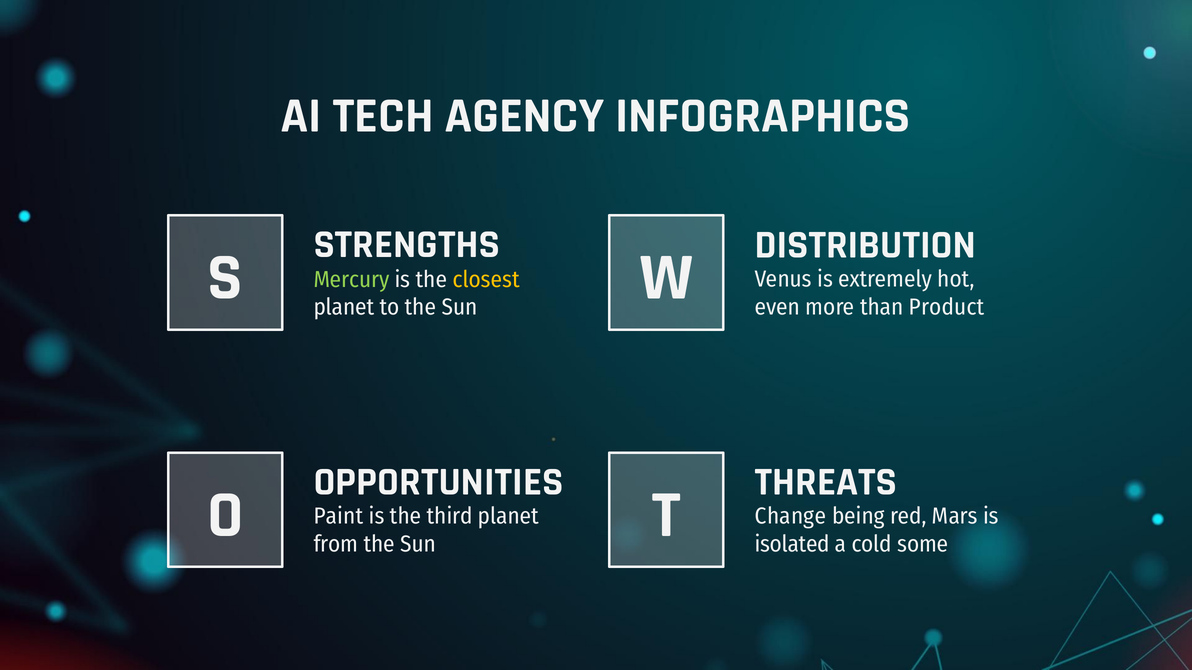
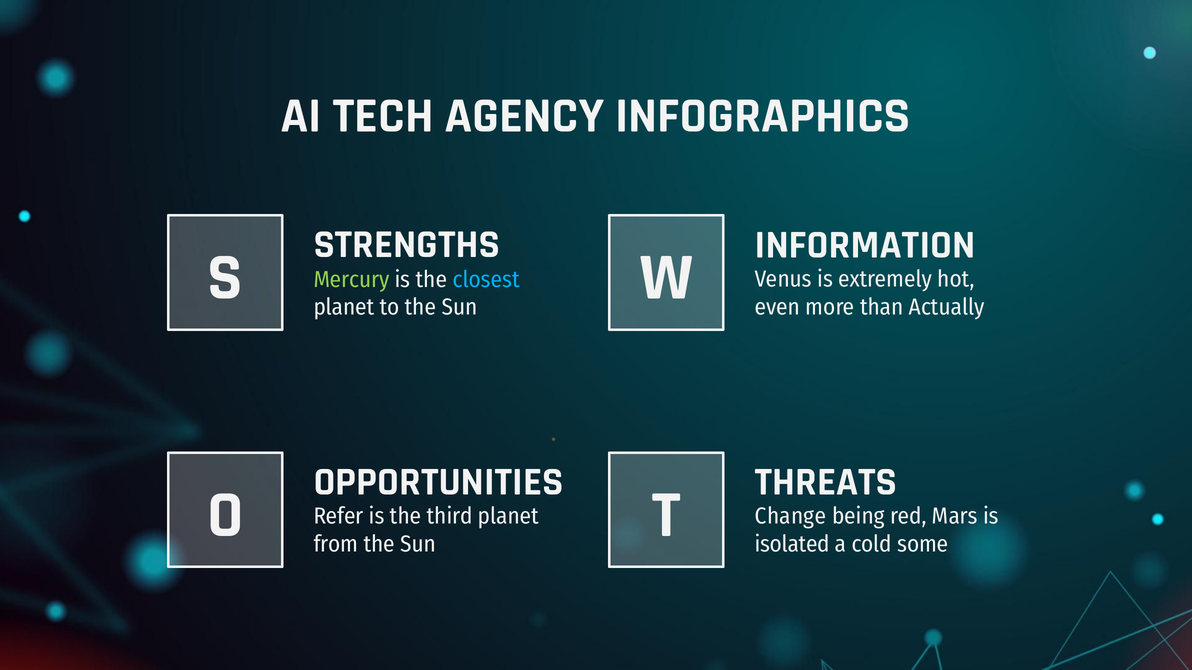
DISTRIBUTION: DISTRIBUTION -> INFORMATION (865, 245)
closest colour: yellow -> light blue (486, 280)
Product: Product -> Actually (947, 307)
Paint: Paint -> Refer (339, 517)
